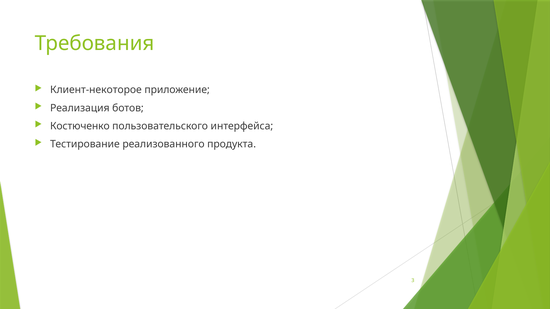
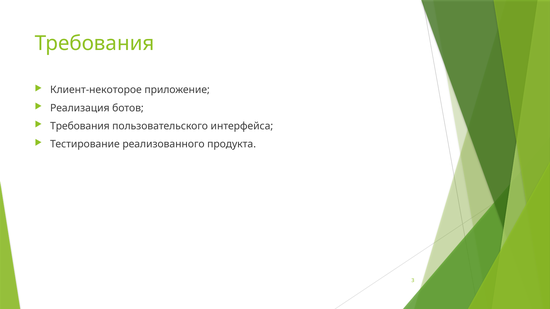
Костюченко: Костюченко -> Требования (80, 126)
